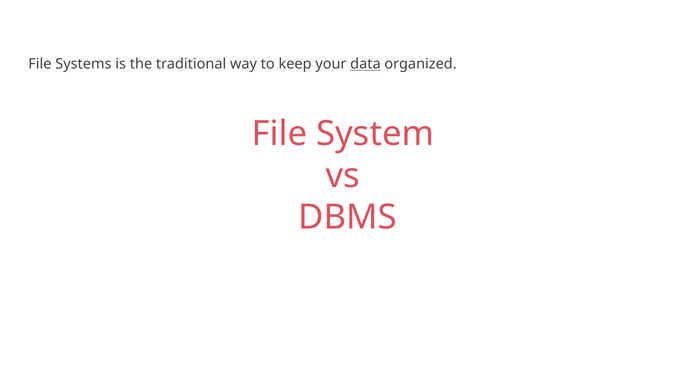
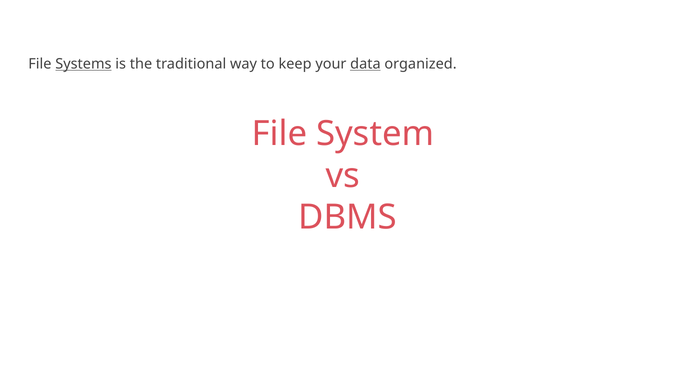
Systems underline: none -> present (83, 64)
